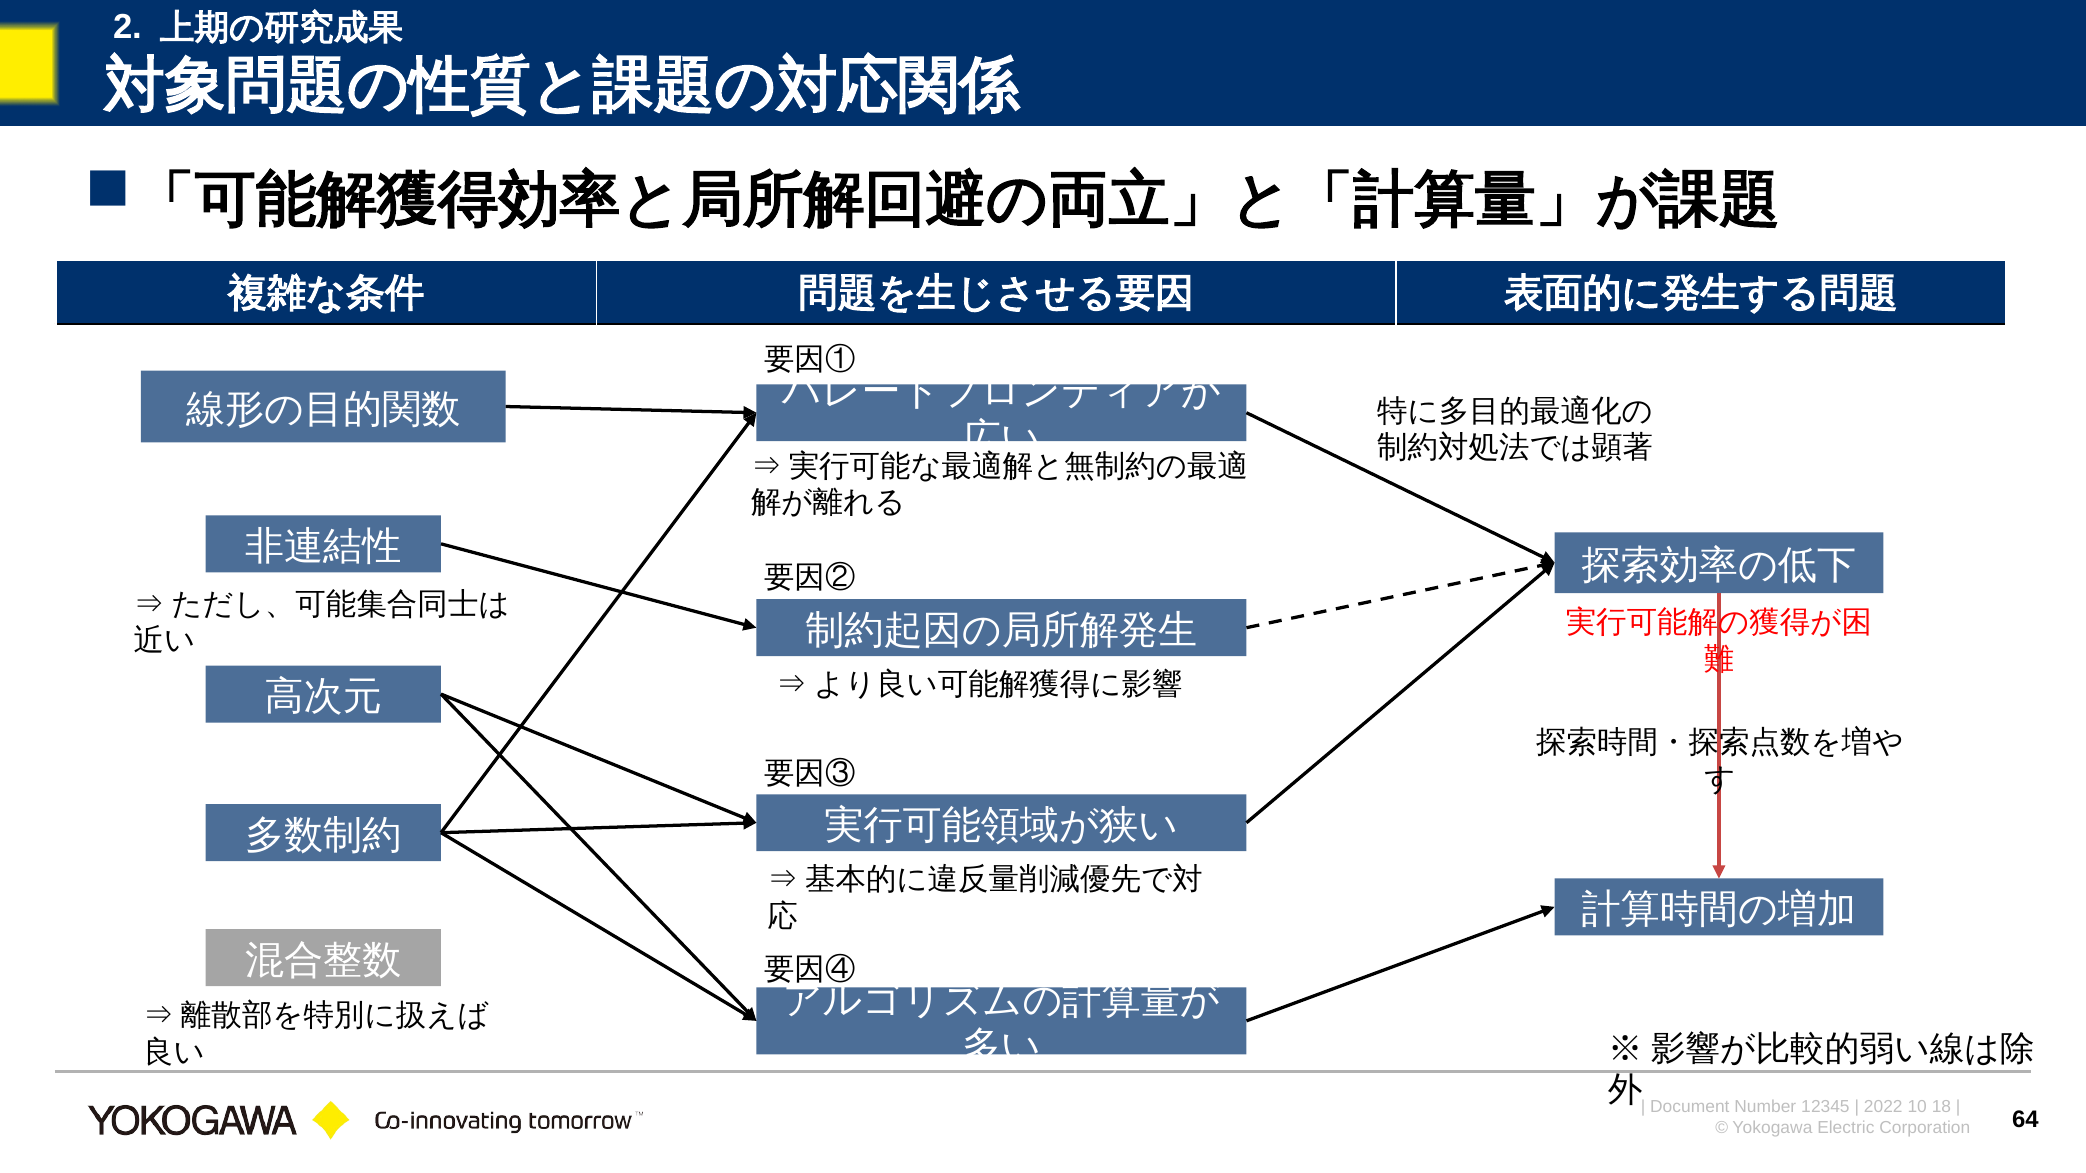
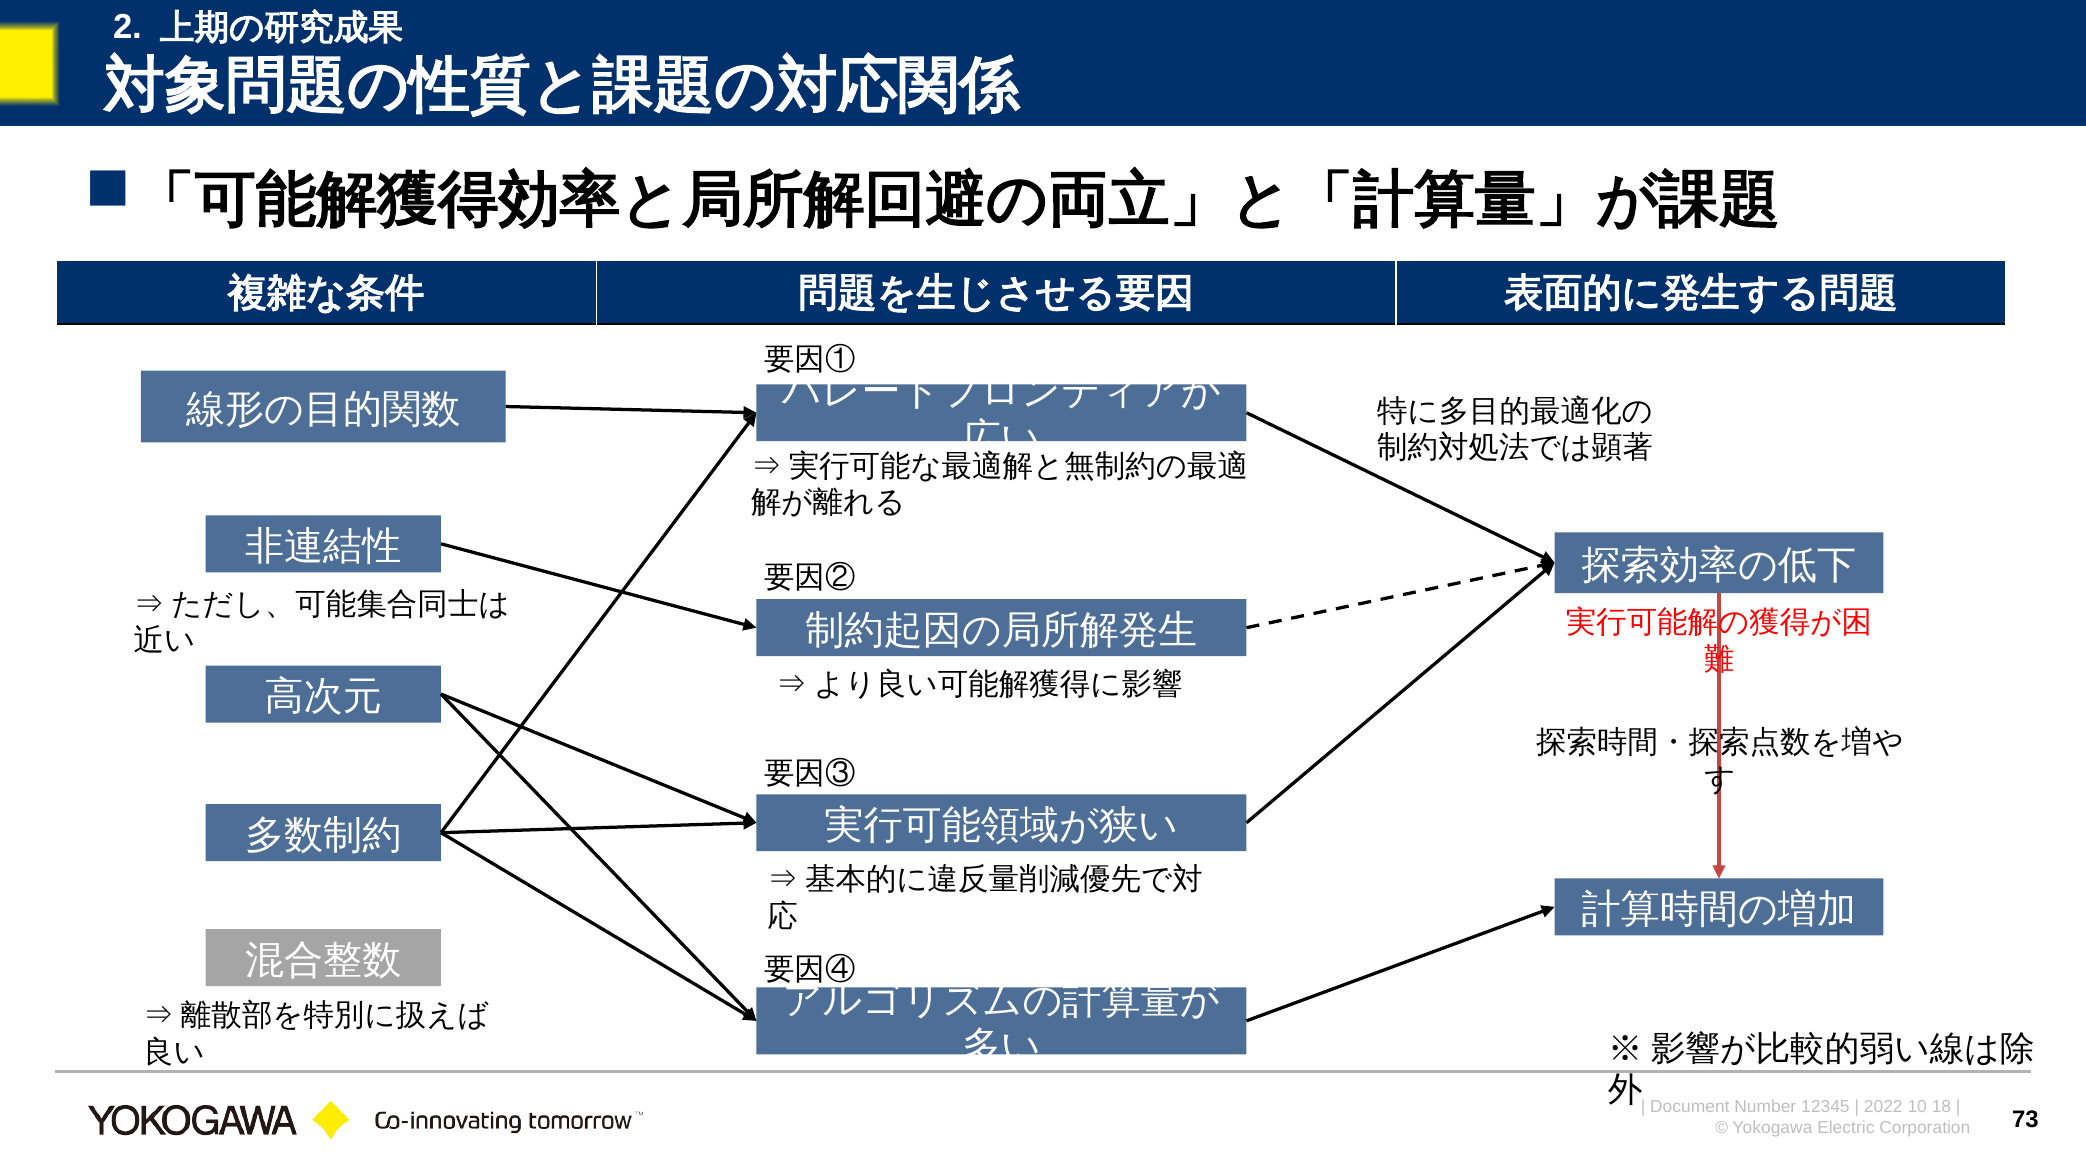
64: 64 -> 73 (2025, 1120)
